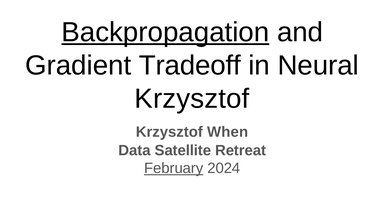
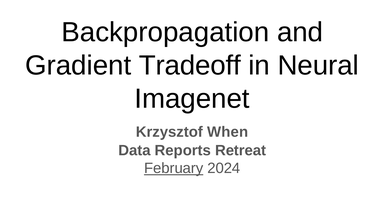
Backpropagation underline: present -> none (165, 32)
Krzysztof: Krzysztof -> Imagenet (192, 99)
Satellite: Satellite -> Reports (183, 150)
